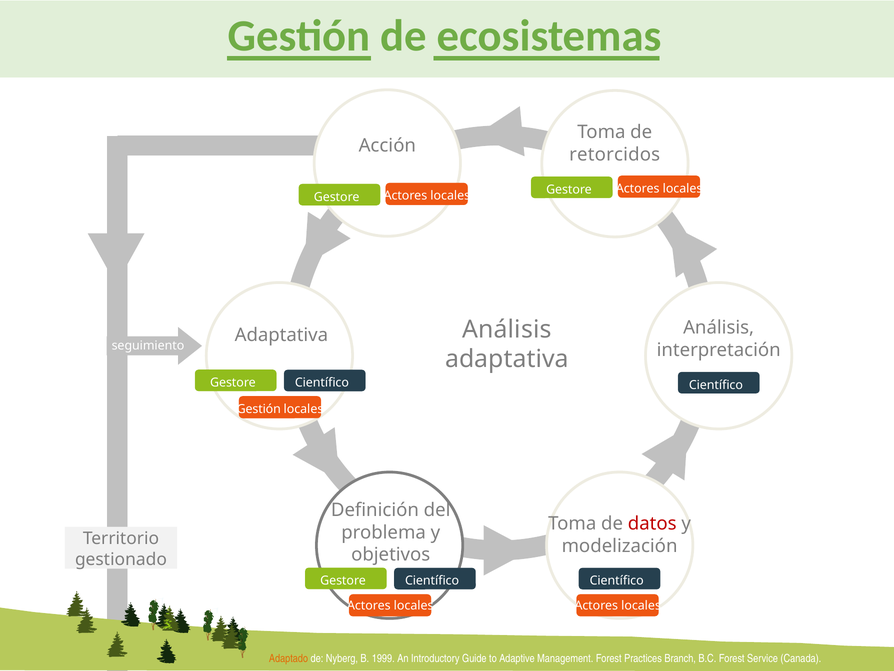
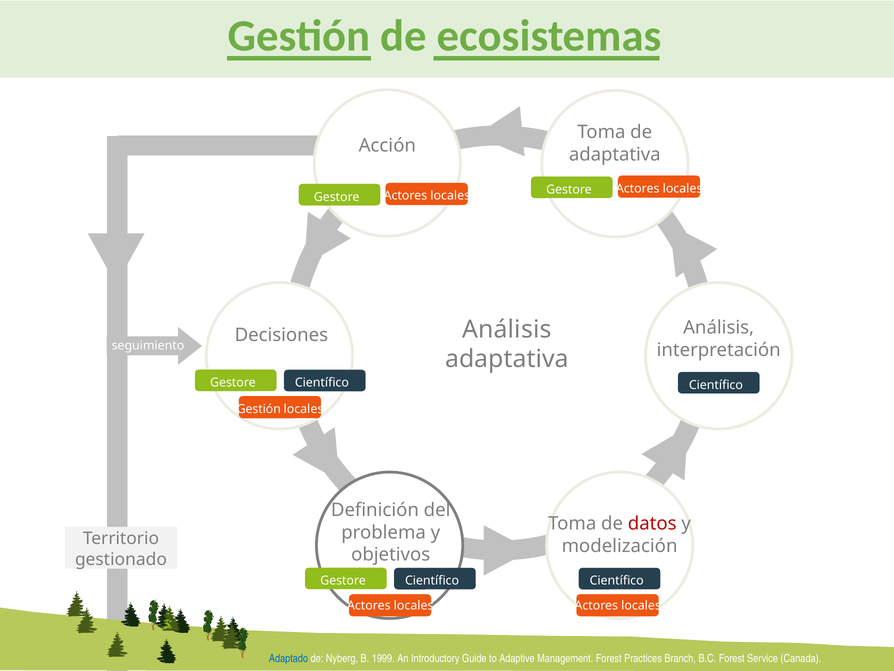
retorcidos: retorcidos -> adaptativa (615, 154)
Adaptativa: Adaptativa -> Decisiones (281, 335)
Adaptado colour: orange -> blue (288, 658)
